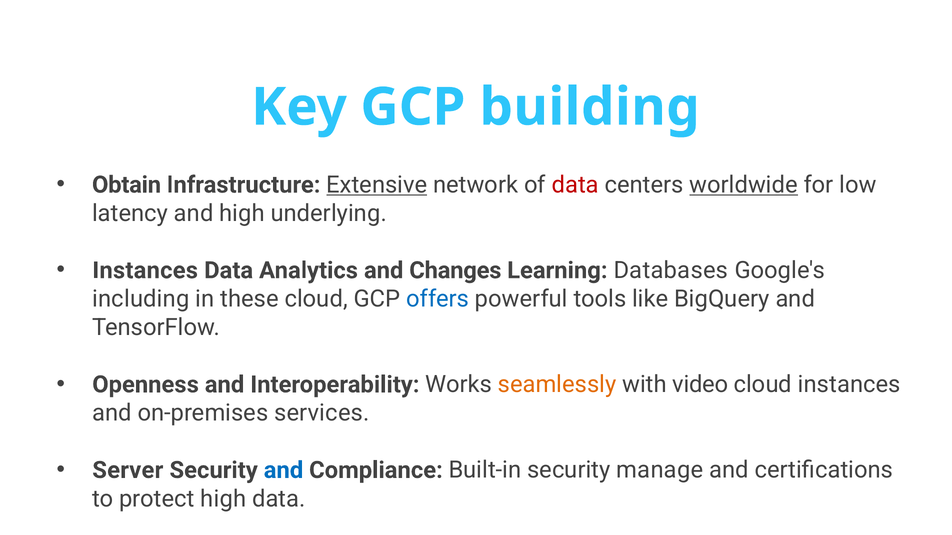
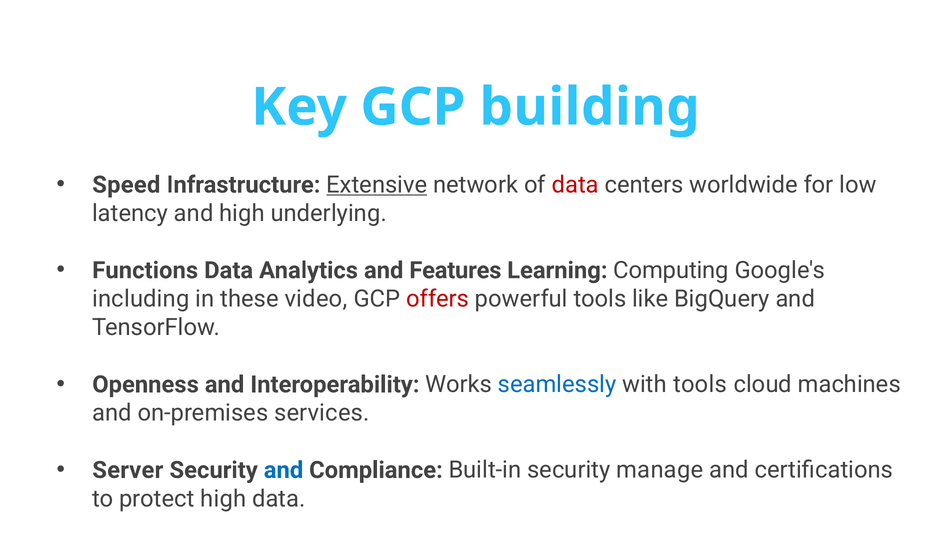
Obtain: Obtain -> Speed (126, 185)
worldwide underline: present -> none (744, 185)
Instances: Instances -> Functions (145, 271)
Changes: Changes -> Features (455, 271)
Databases: Databases -> Computing (671, 271)
these cloud: cloud -> video (316, 299)
offers colour: blue -> red (438, 299)
seamlessly colour: orange -> blue (557, 385)
with video: video -> tools (700, 385)
cloud instances: instances -> machines (849, 385)
